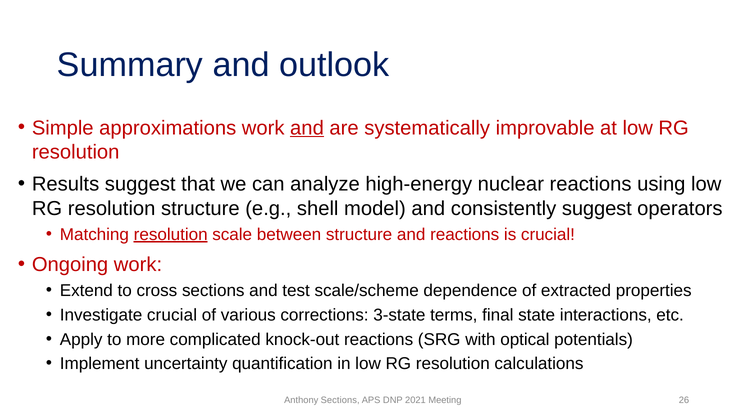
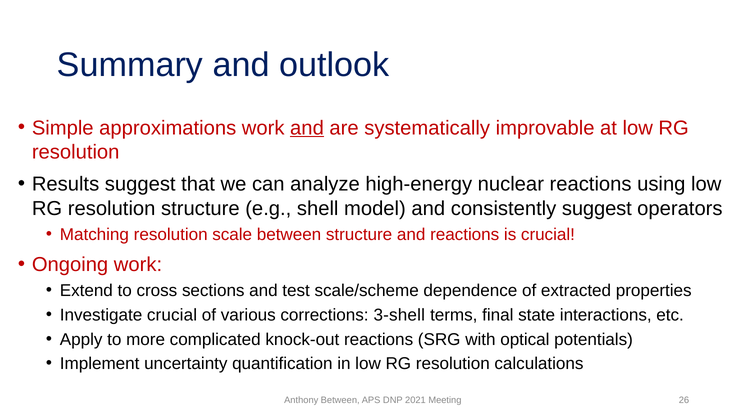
resolution underline: present -> none (171, 235)
3-state: 3-state -> 3-shell (399, 316)
Anthony Sections: Sections -> Between (340, 401)
